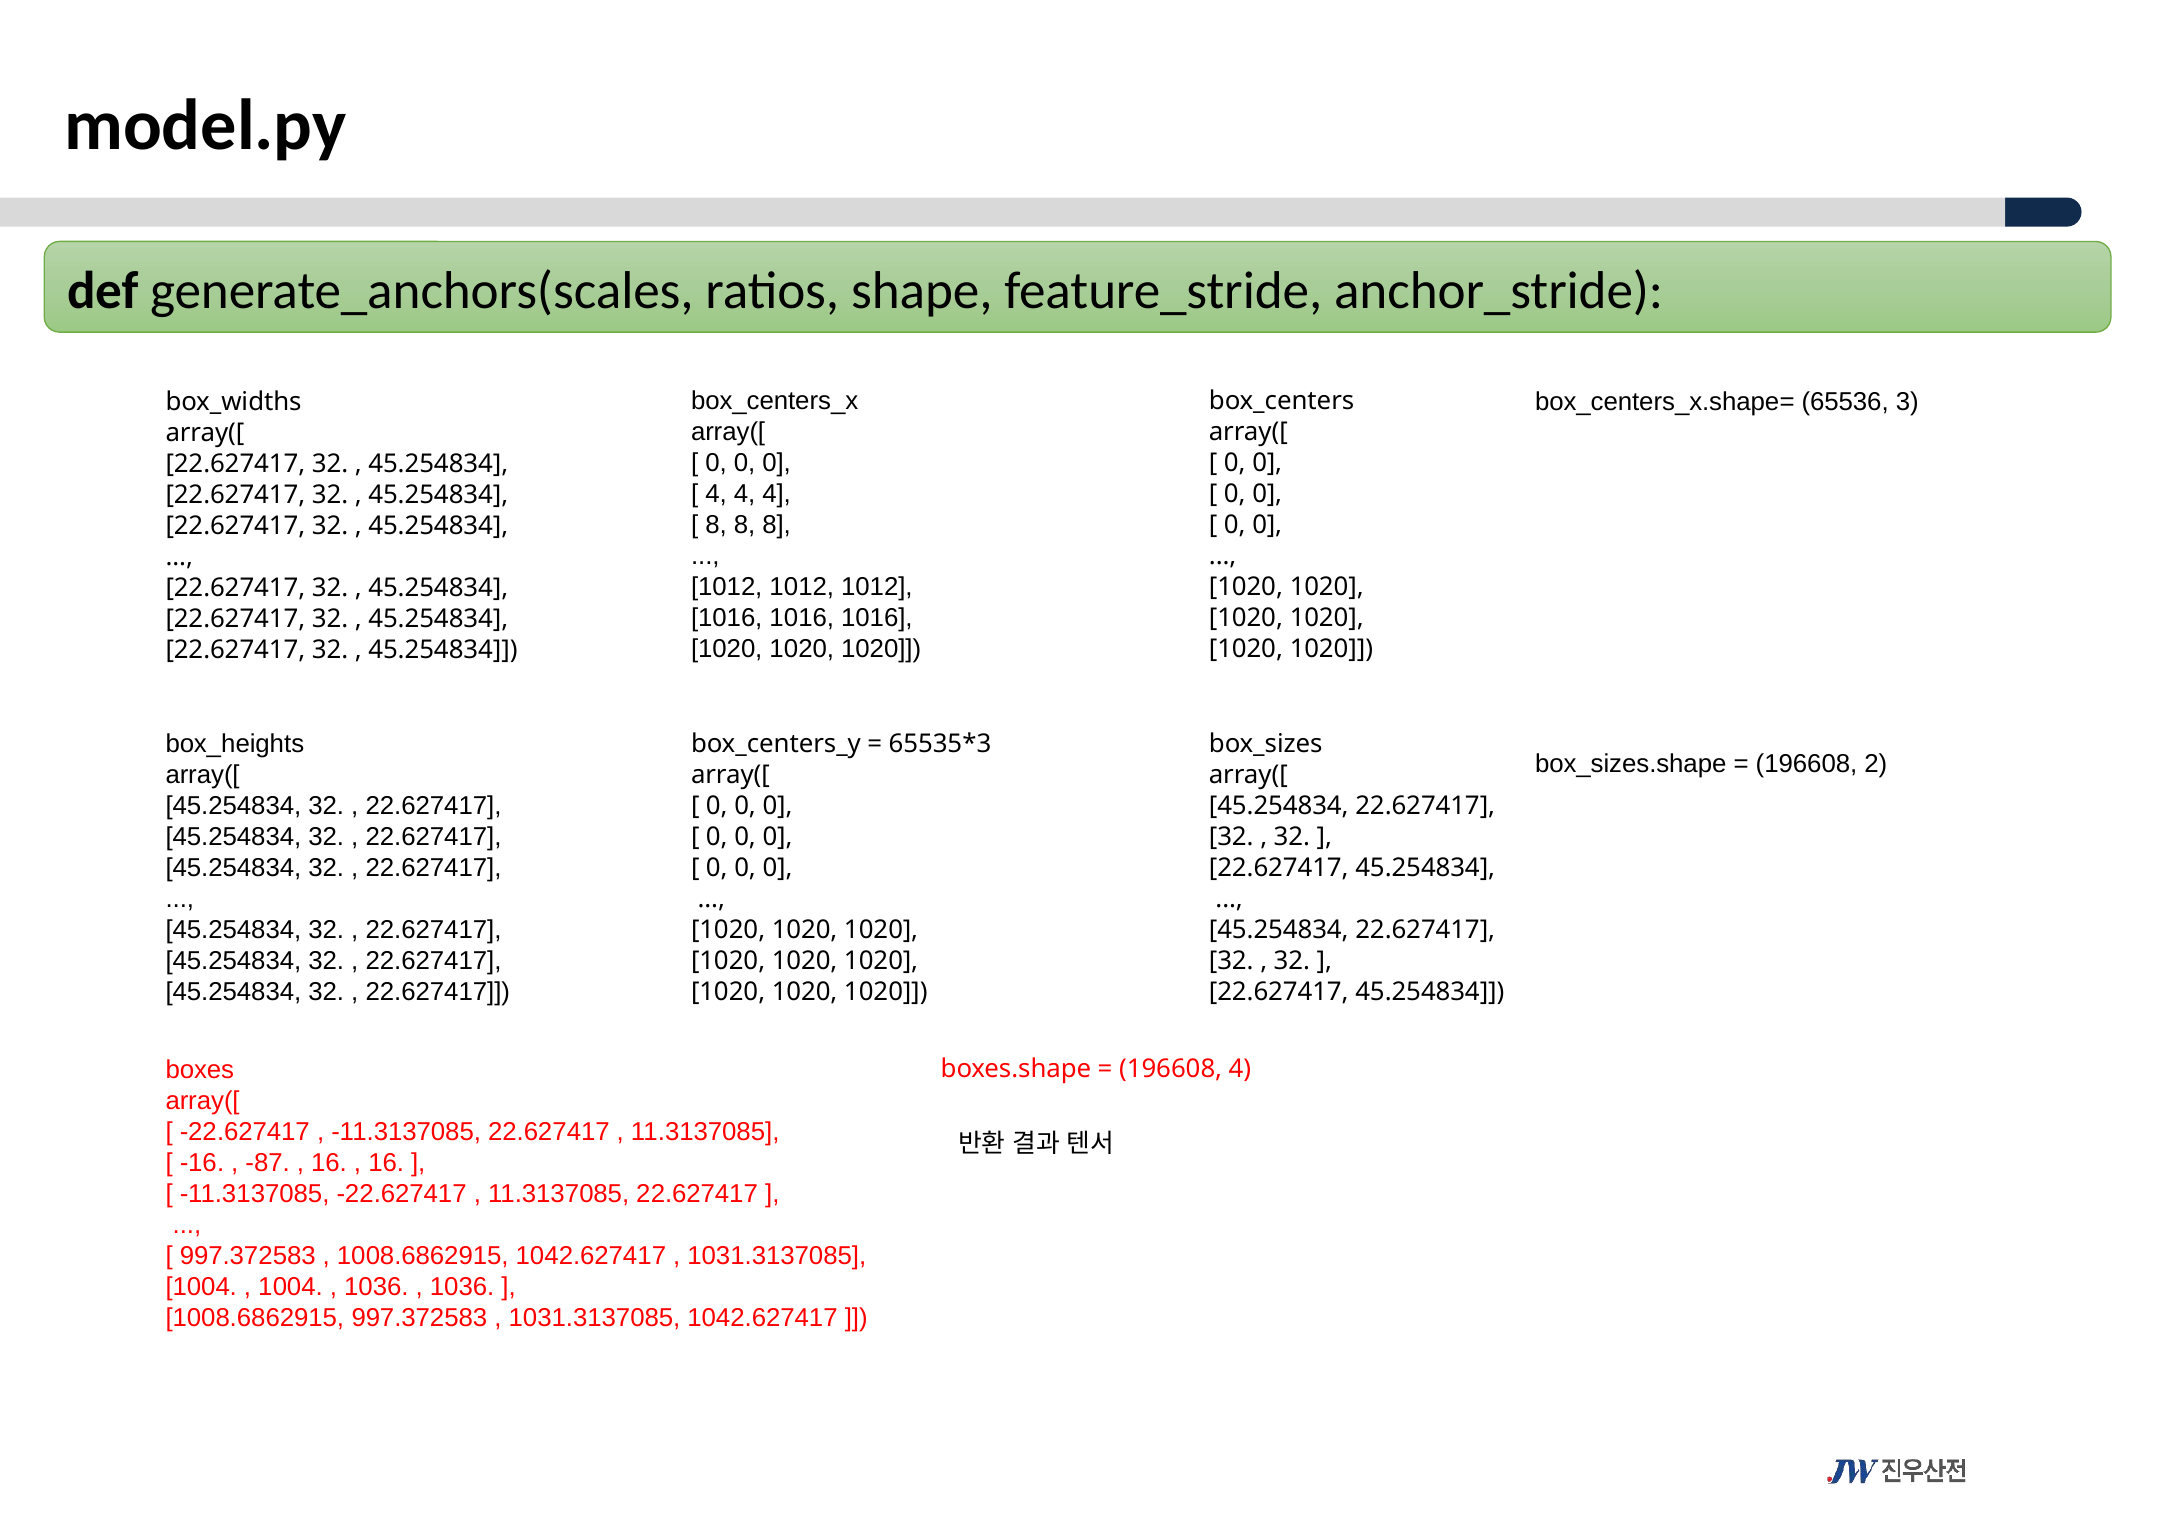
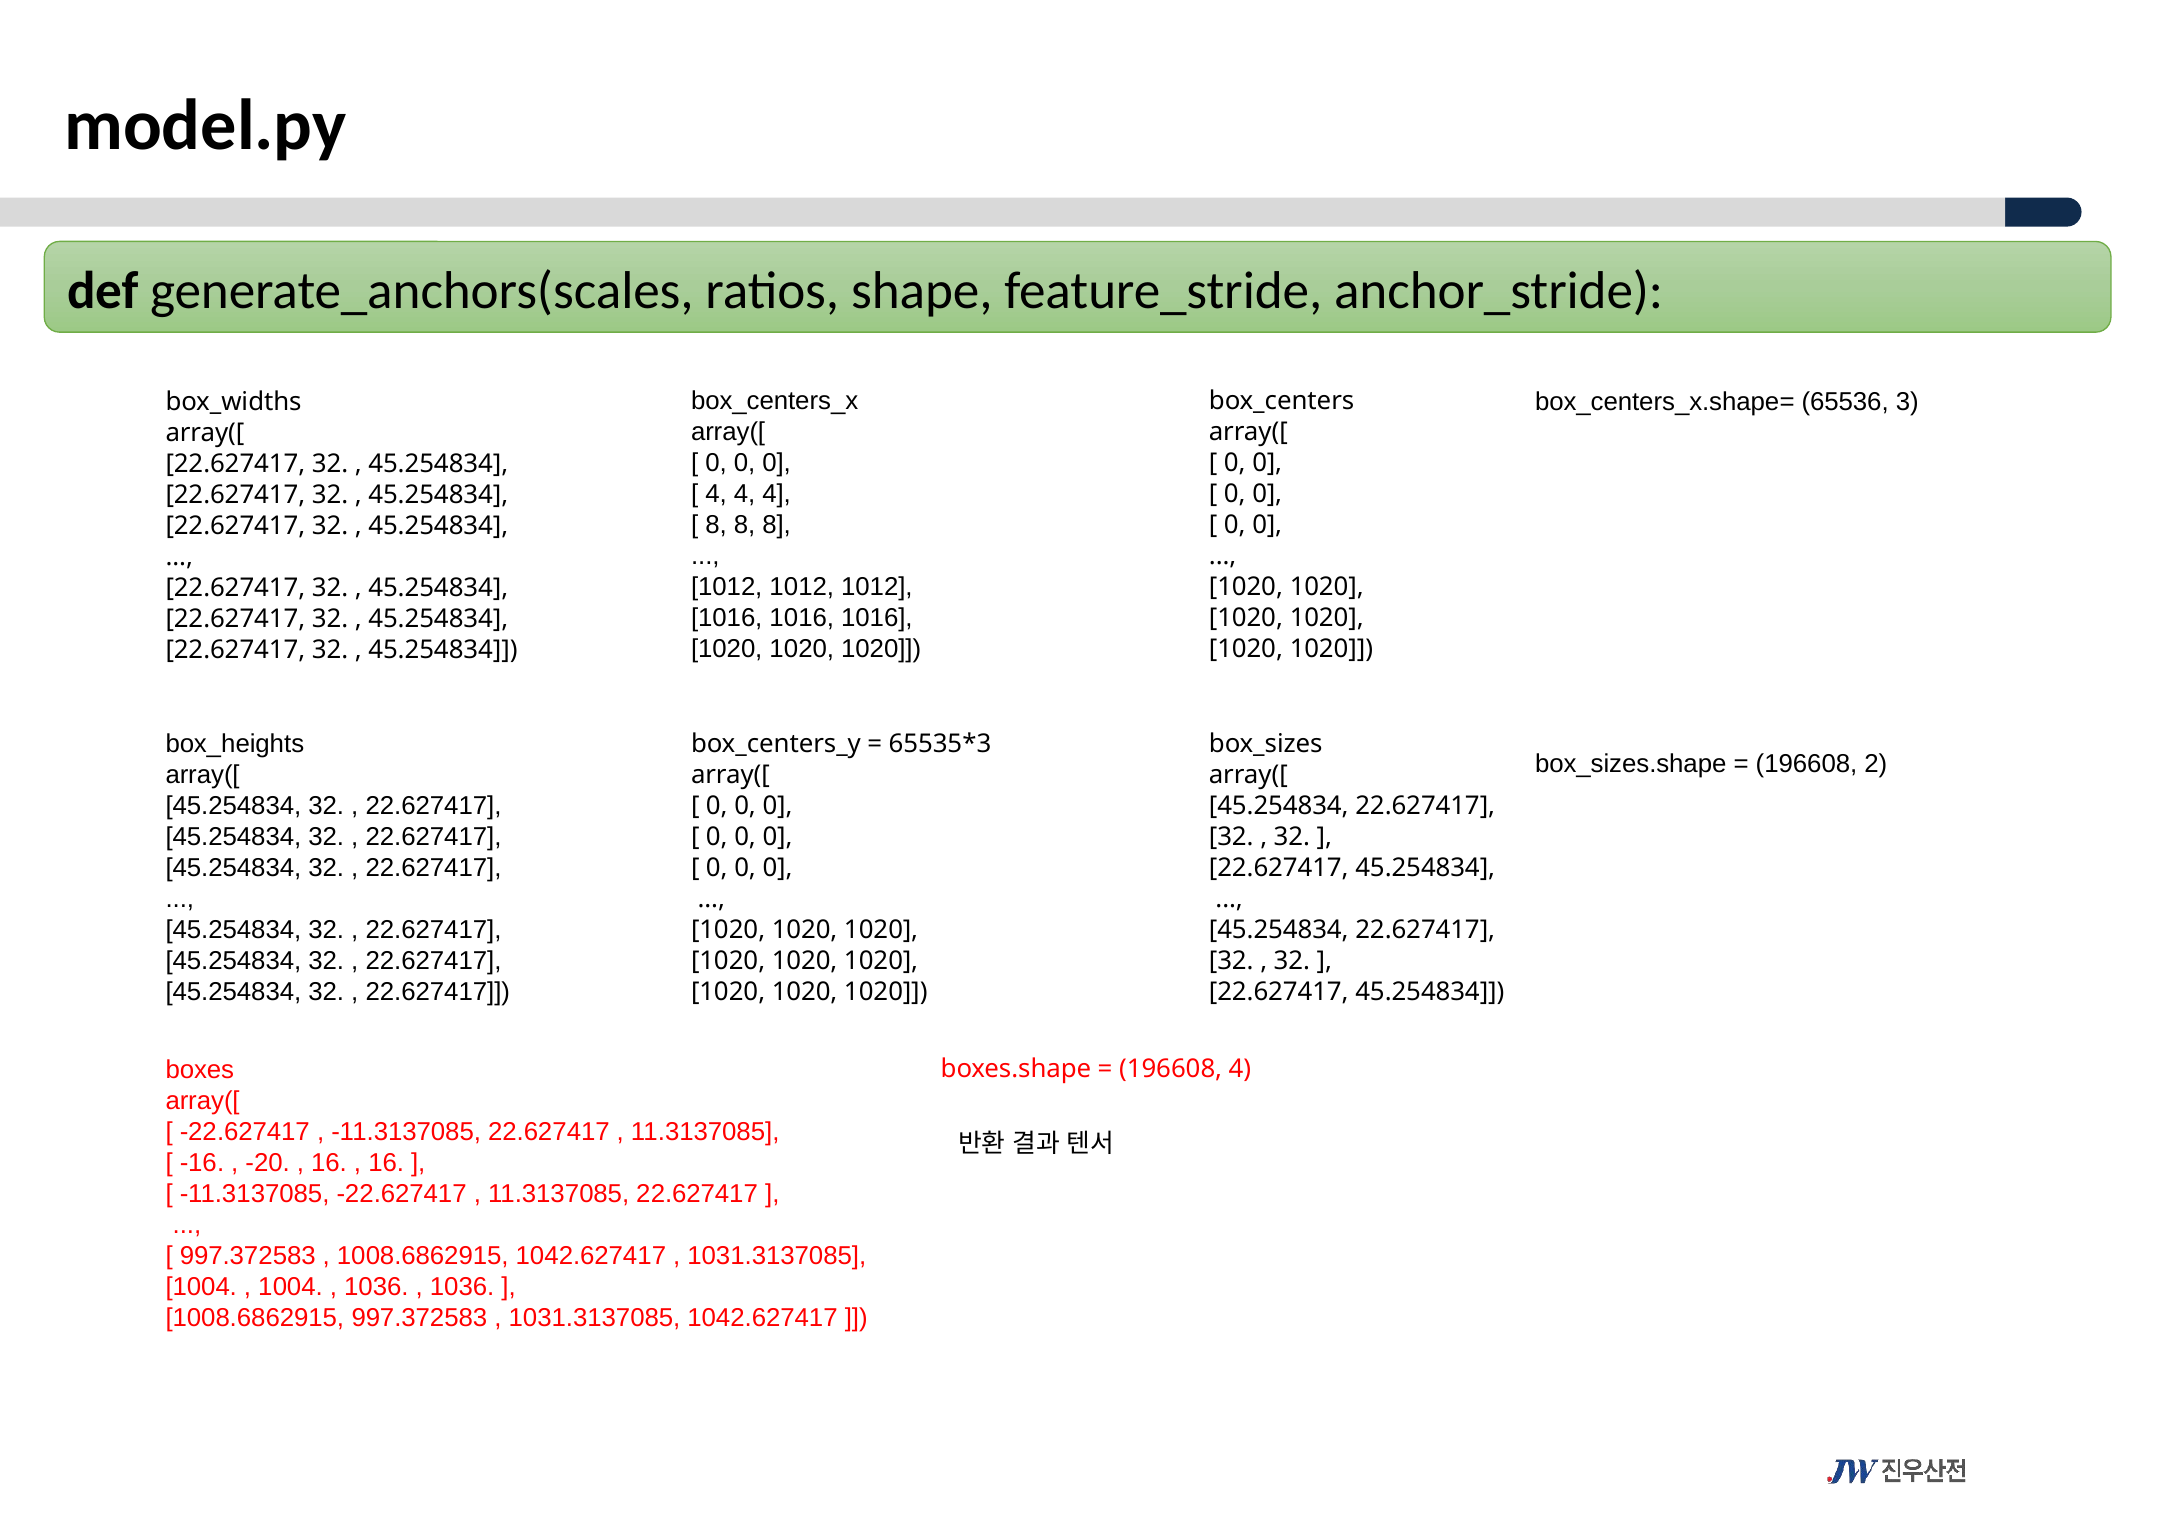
-87: -87 -> -20 (268, 1163)
